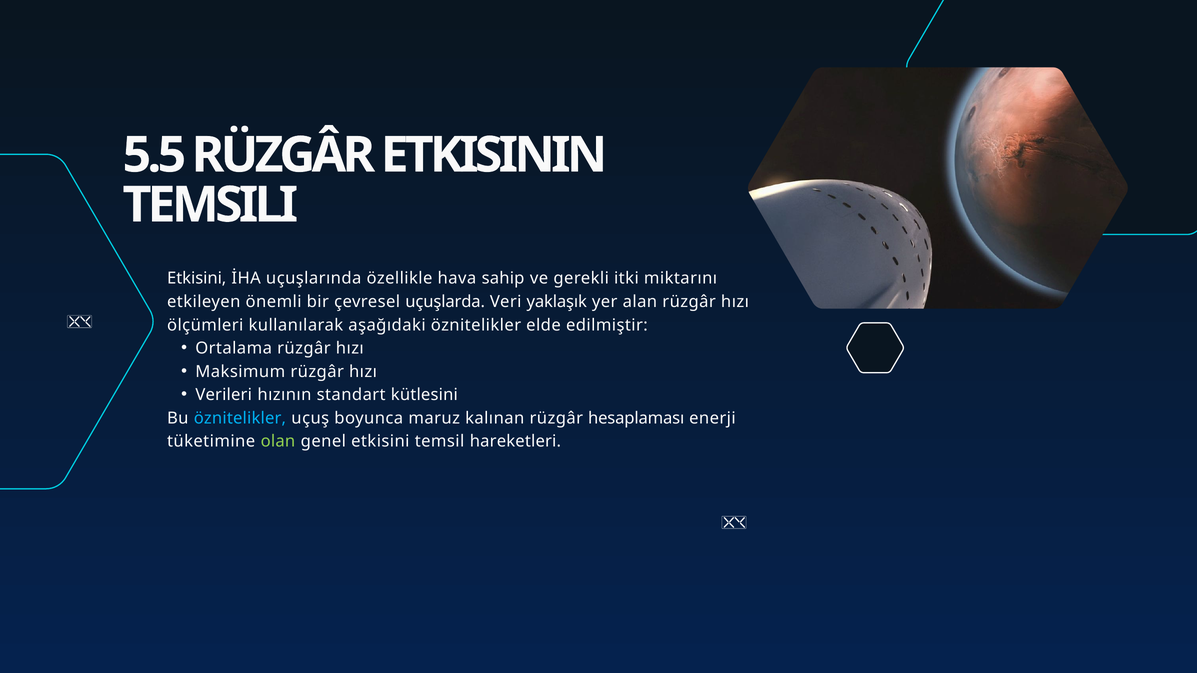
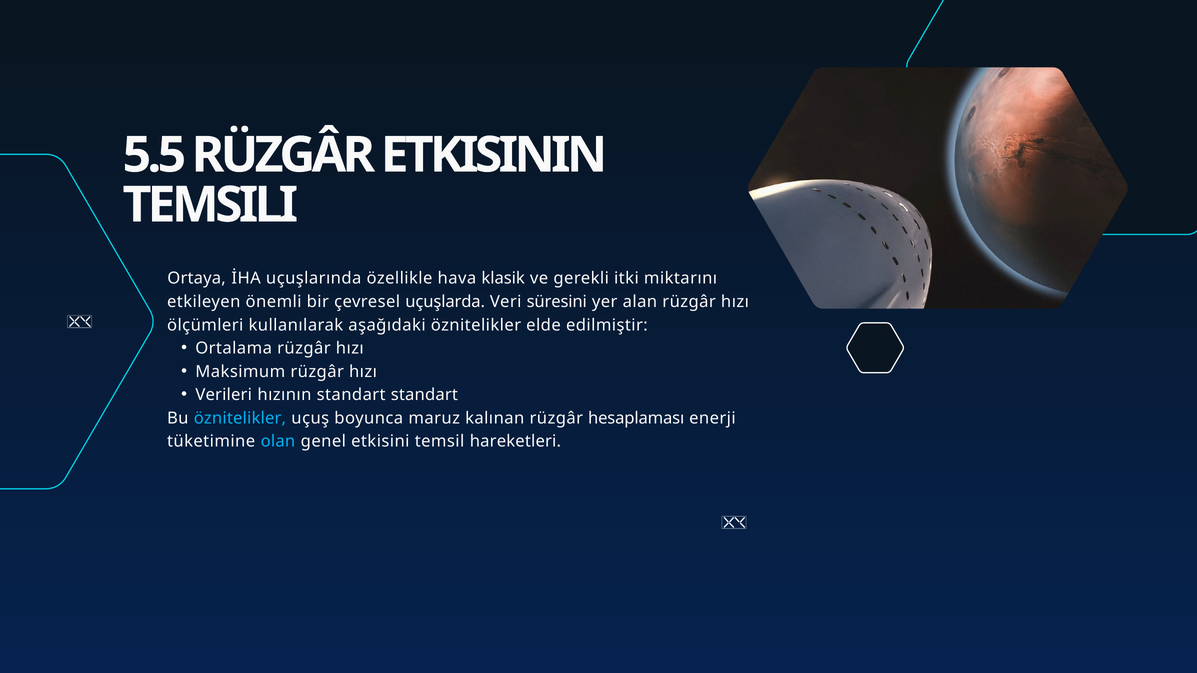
Etkisini: Etkisini -> Ortaya (197, 279)
sahip: sahip -> klasik (503, 279)
yaklaşık: yaklaşık -> süresini (557, 302)
standart kütlesini: kütlesini -> standart (424, 395)
olan colour: light green -> light blue (278, 442)
